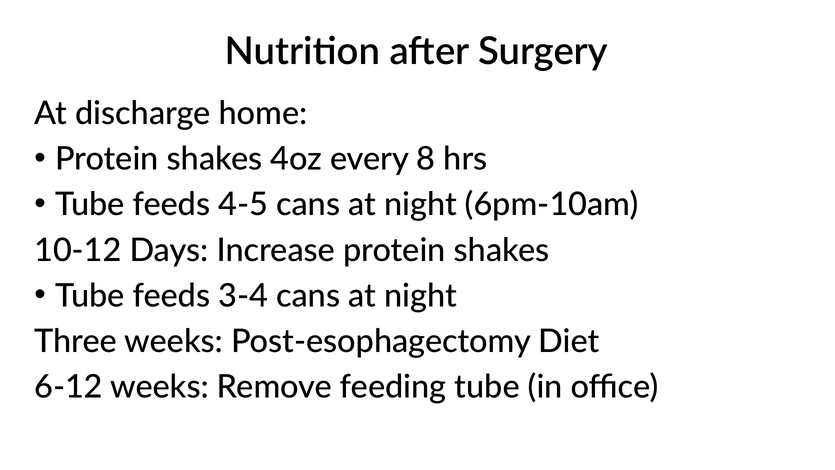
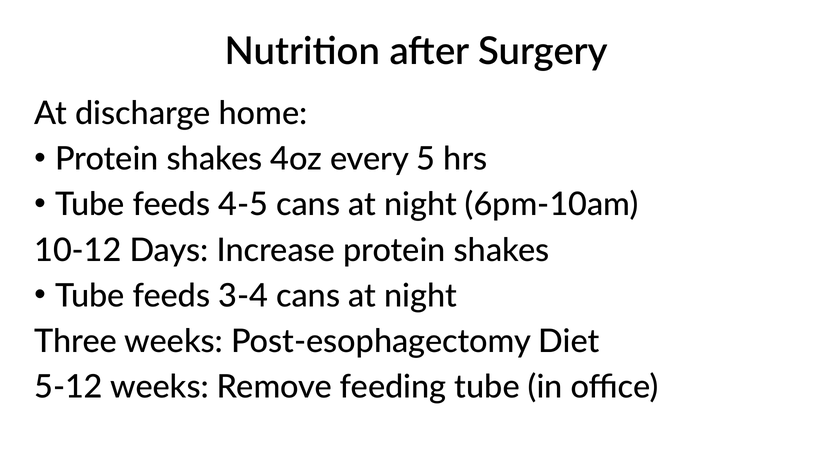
8: 8 -> 5 (426, 159)
6-12: 6-12 -> 5-12 (69, 387)
